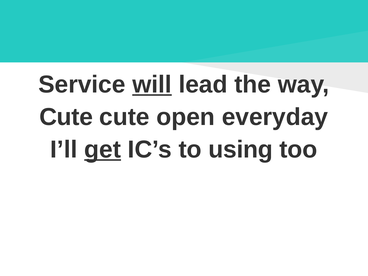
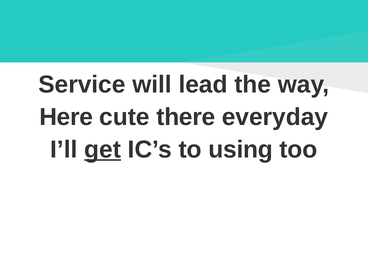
will underline: present -> none (152, 85)
Cute: Cute -> Here (66, 117)
open: open -> there (186, 117)
